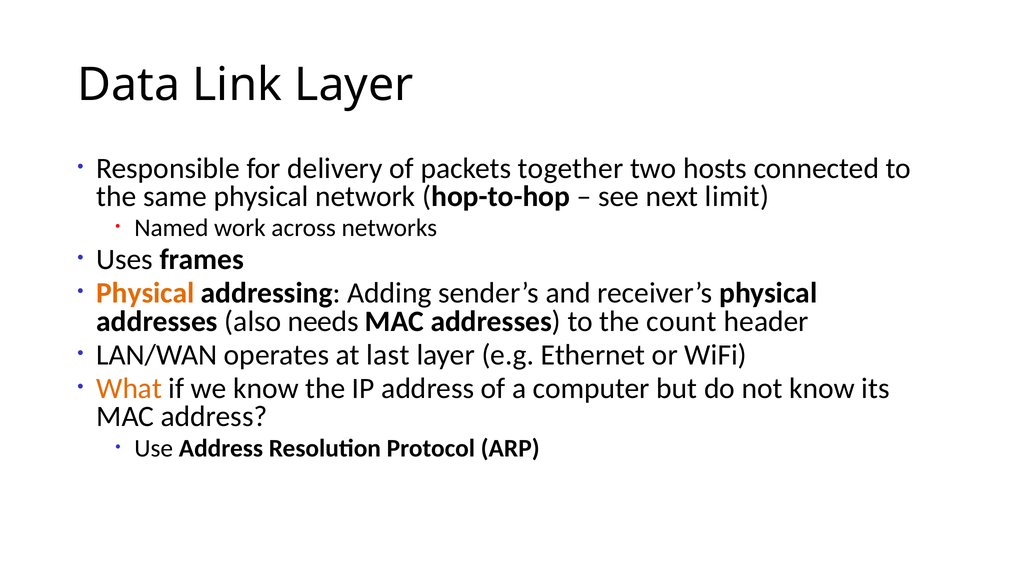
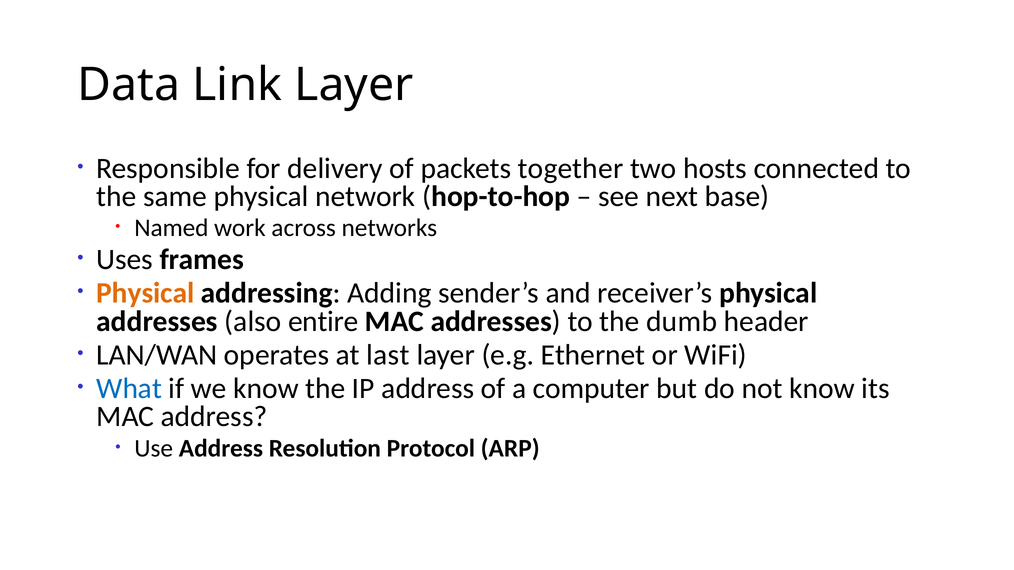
limit: limit -> base (737, 197)
needs: needs -> entire (323, 321)
count: count -> dumb (682, 321)
What colour: orange -> blue (129, 389)
